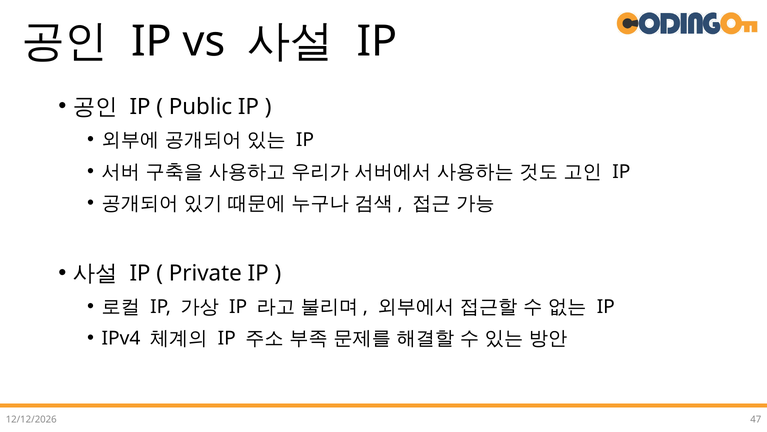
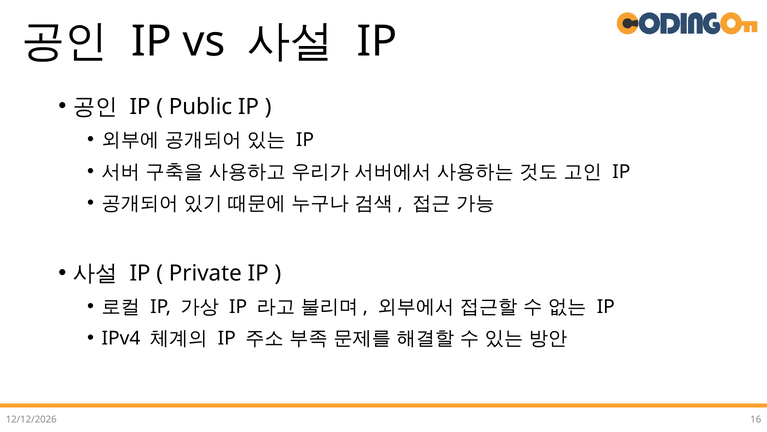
47: 47 -> 16 (756, 419)
